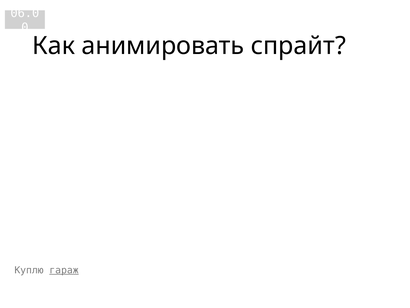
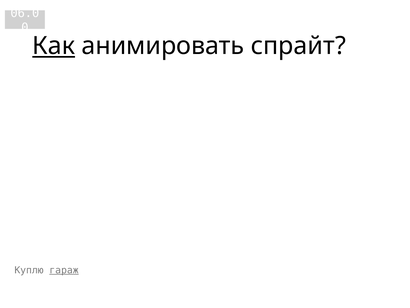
Как underline: none -> present (54, 46)
